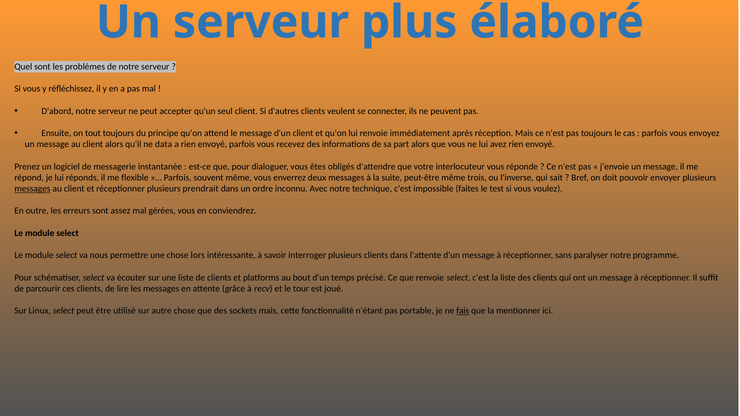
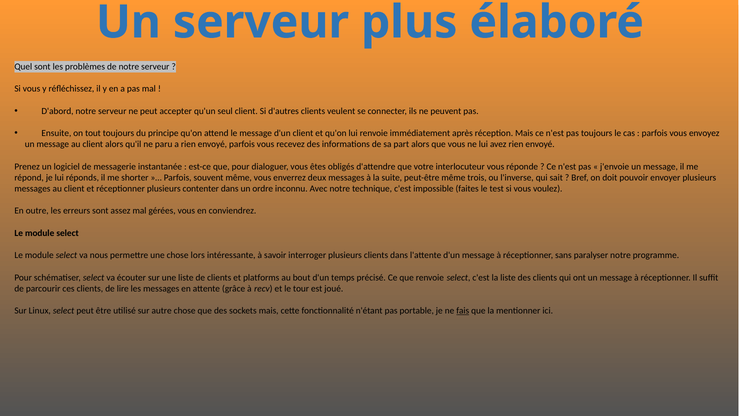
data: data -> paru (164, 144)
flexible: flexible -> shorter (135, 178)
messages underline: present -> none (32, 189)
prendrait: prendrait -> contenter (201, 189)
